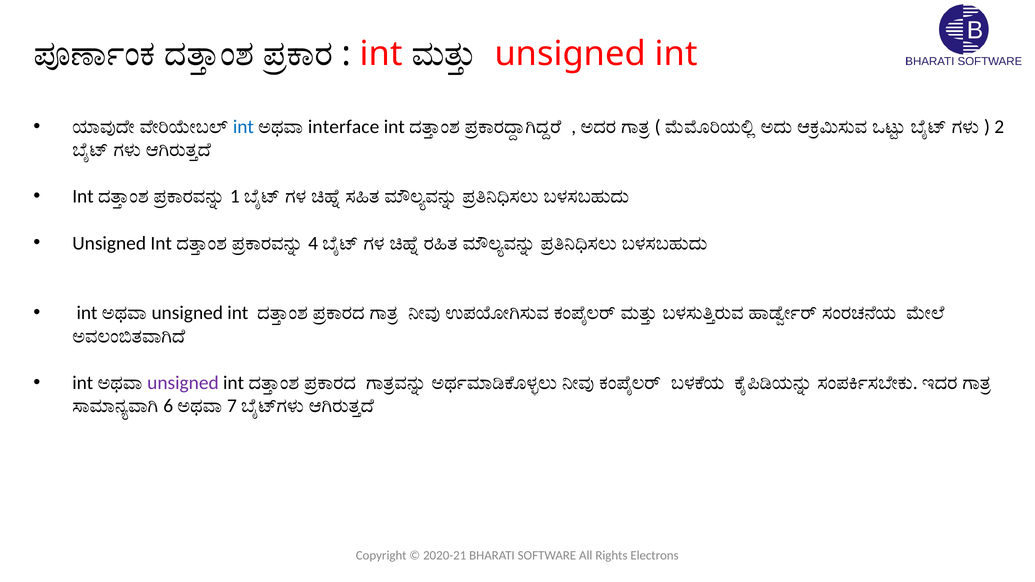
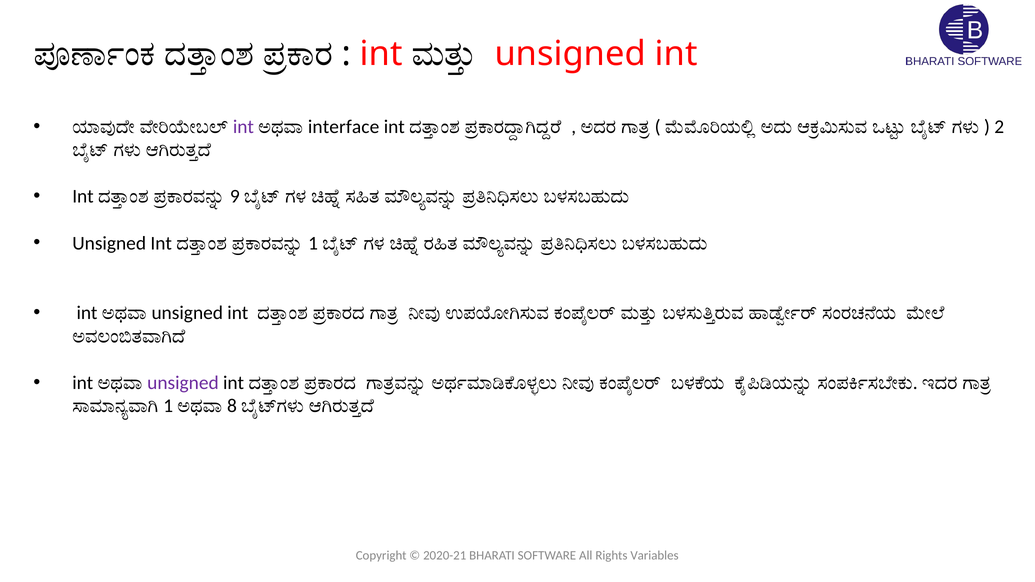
int colour: blue -> purple (243, 127)
1: 1 -> 9 (235, 197)
4: 4 -> 1 (313, 243)
6: 6 -> 1 (168, 406)
7: 7 -> 8 (232, 406)
Electrons: Electrons -> Variables (655, 556)
